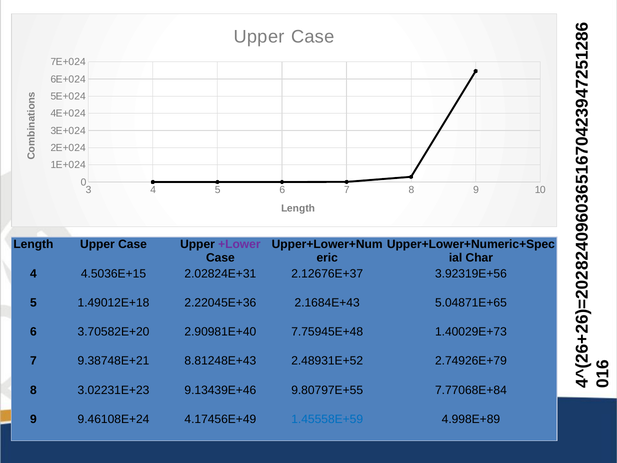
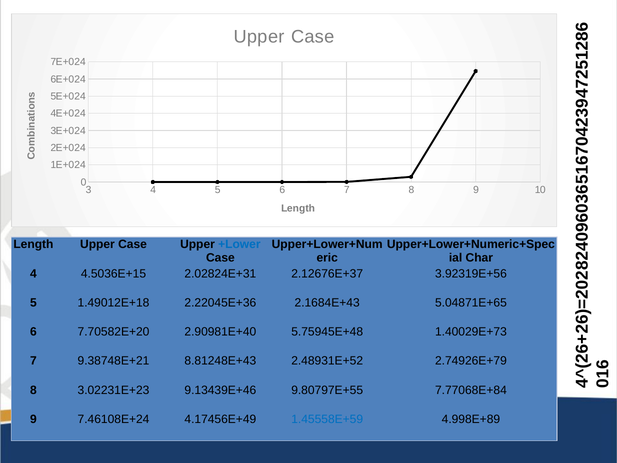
+Lower colour: purple -> blue (239, 244)
3.70582E+20: 3.70582E+20 -> 7.70582E+20 (113, 332)
7.75945E+48: 7.75945E+48 -> 5.75945E+48 (327, 332)
9.46108E+24: 9.46108E+24 -> 7.46108E+24 (113, 419)
